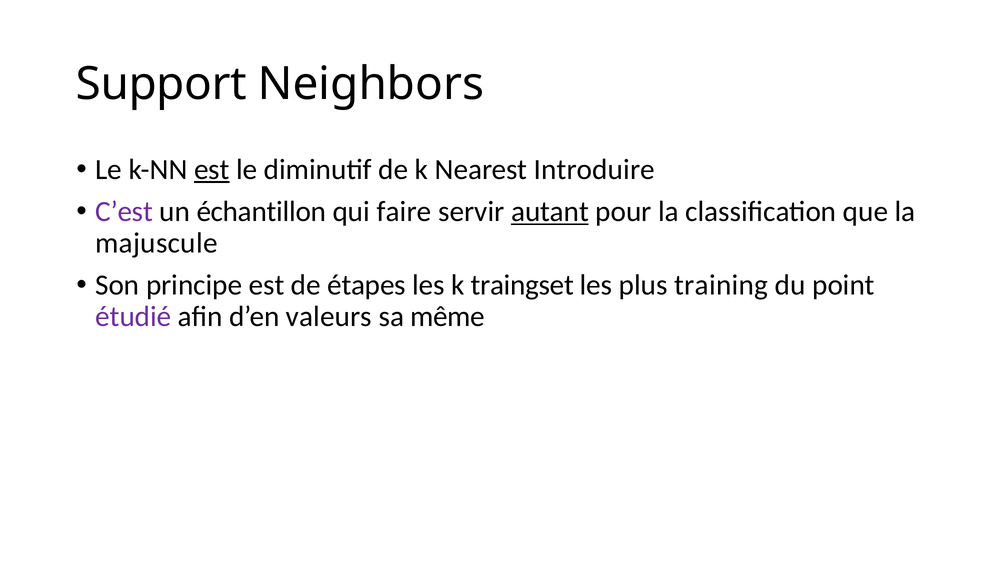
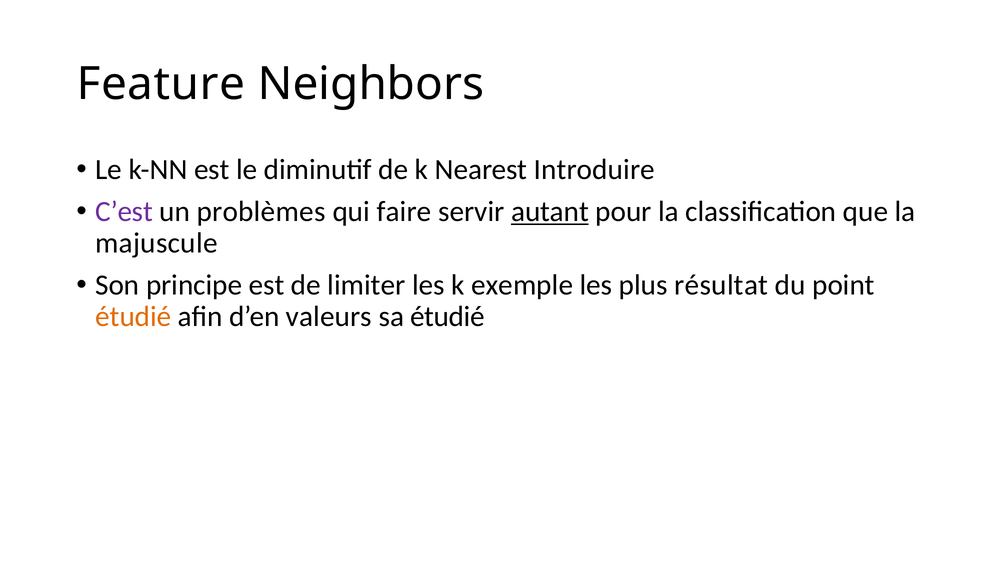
Support: Support -> Feature (161, 84)
est underline: present -> none (212, 170)
échantillon: échantillon -> problèmes (261, 212)
étapes: étapes -> limiter (366, 285)
traingset: traingset -> exemple (522, 285)
training: training -> résultat (721, 285)
étudié colour: purple -> orange (133, 317)
sa même: même -> étudié (447, 317)
